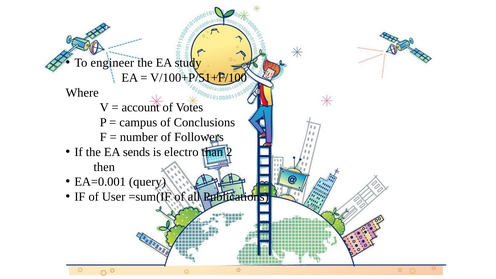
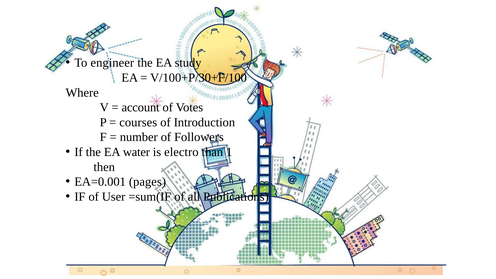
V/100+P/51+F/100: V/100+P/51+F/100 -> V/100+P/30+F/100 (199, 78)
campus: campus -> courses (138, 122)
Conclusions: Conclusions -> Introduction (204, 122)
sends: sends -> water (136, 152)
2: 2 -> 1 (229, 152)
query: query -> pages (147, 182)
